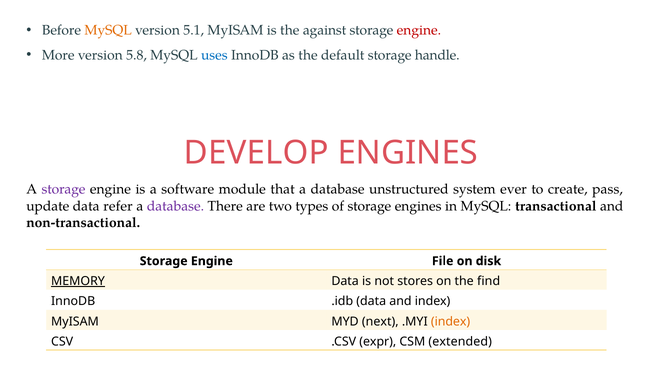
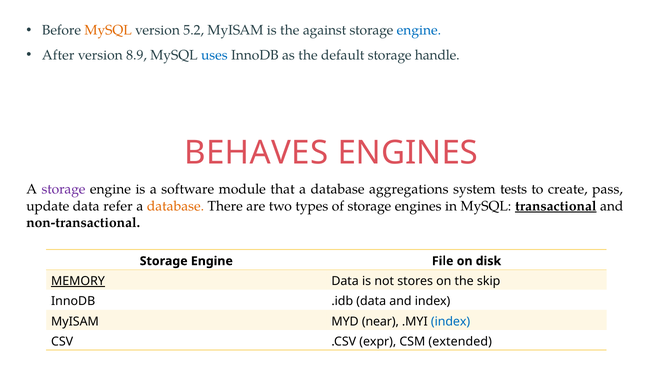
5.1: 5.1 -> 5.2 (194, 30)
engine colour: red -> blue (419, 30)
More: More -> After (58, 55)
5.8: 5.8 -> 8.9 (137, 55)
DEVELOP: DEVELOP -> BEHAVES (256, 153)
unstructured: unstructured -> aggregations (409, 190)
ever: ever -> tests (514, 190)
database colour: purple -> orange (176, 206)
transactional underline: none -> present (556, 206)
find: find -> skip (489, 281)
next: next -> near (380, 322)
index colour: orange -> blue (451, 322)
